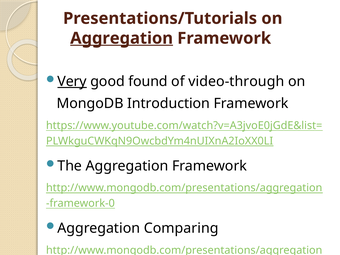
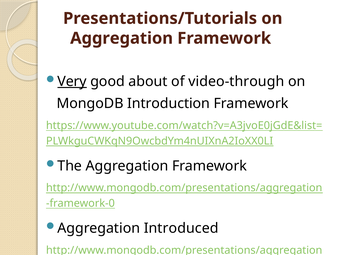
Aggregation underline: present -> none (122, 38)
found: found -> about (148, 81)
Comparing: Comparing -> Introduced (181, 228)
